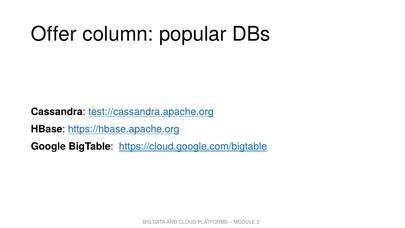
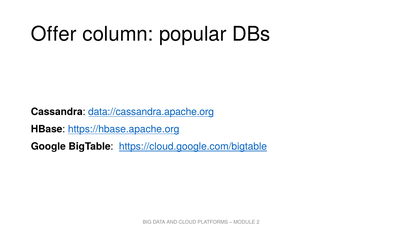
test://cassandra.apache.org: test://cassandra.apache.org -> data://cassandra.apache.org (151, 112)
